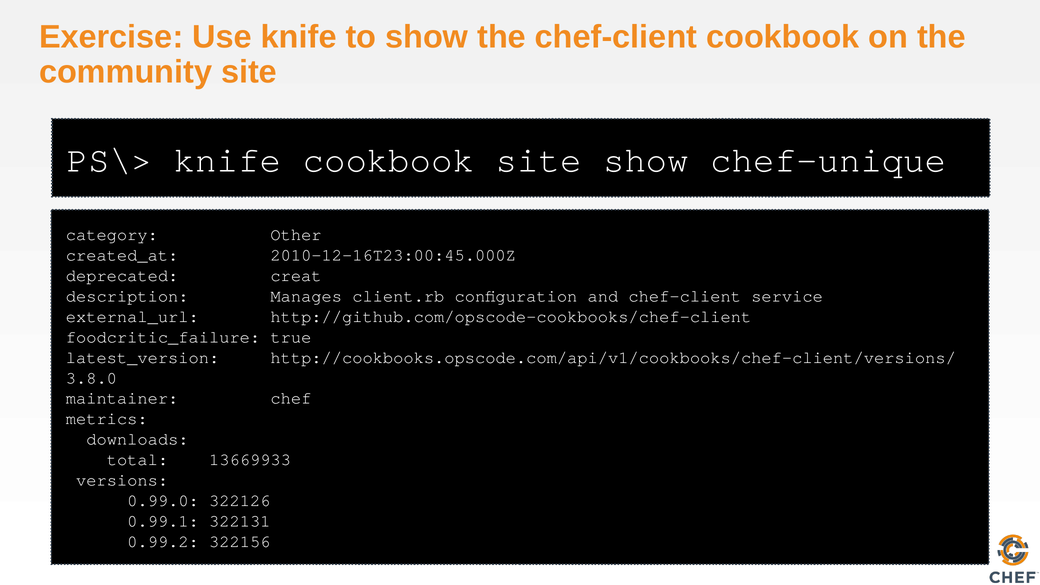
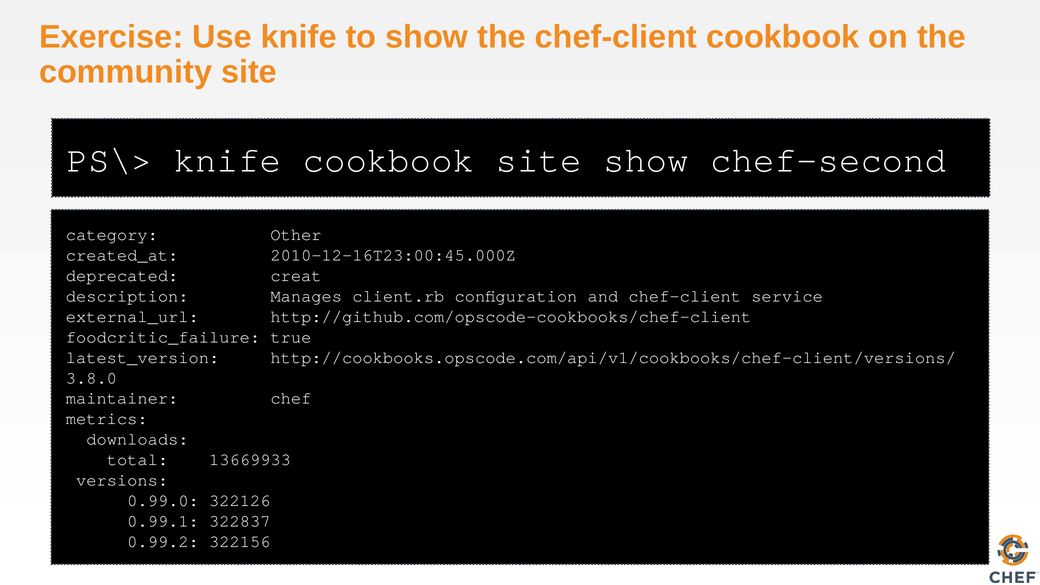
chef-unique: chef-unique -> chef-second (828, 160)
322131: 322131 -> 322837 (240, 521)
